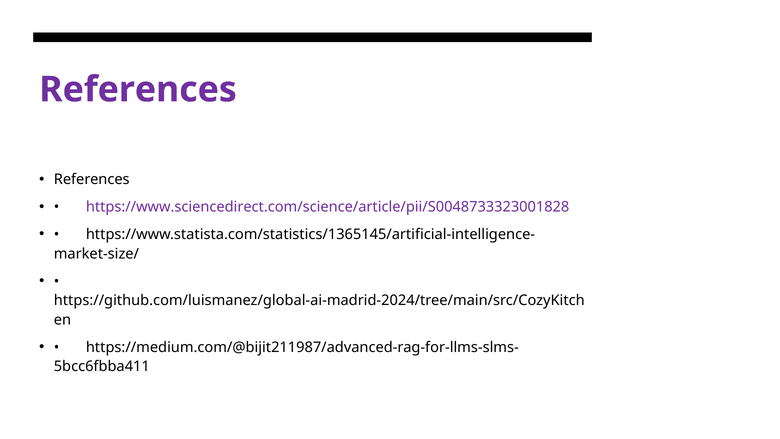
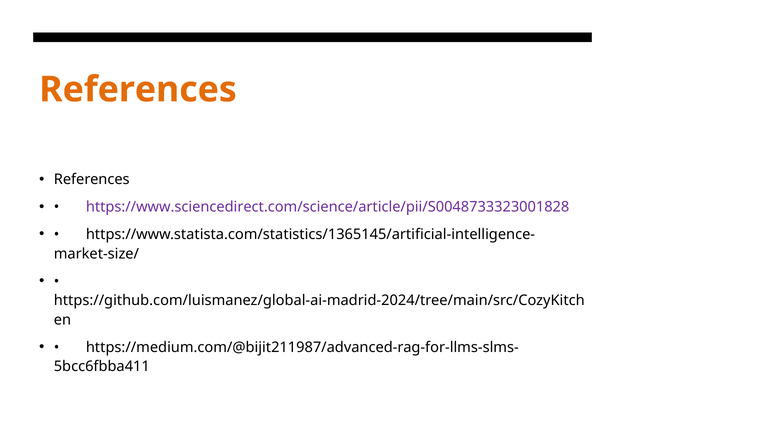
References colour: purple -> orange (138, 90)
